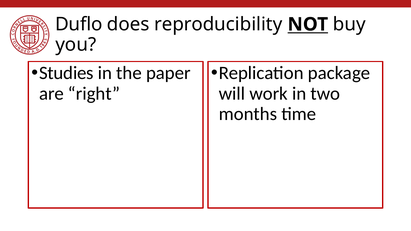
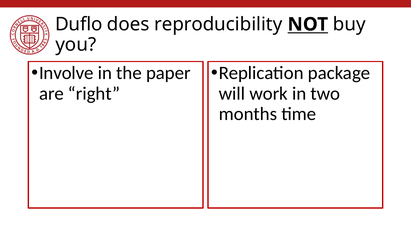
Studies: Studies -> Involve (66, 73)
